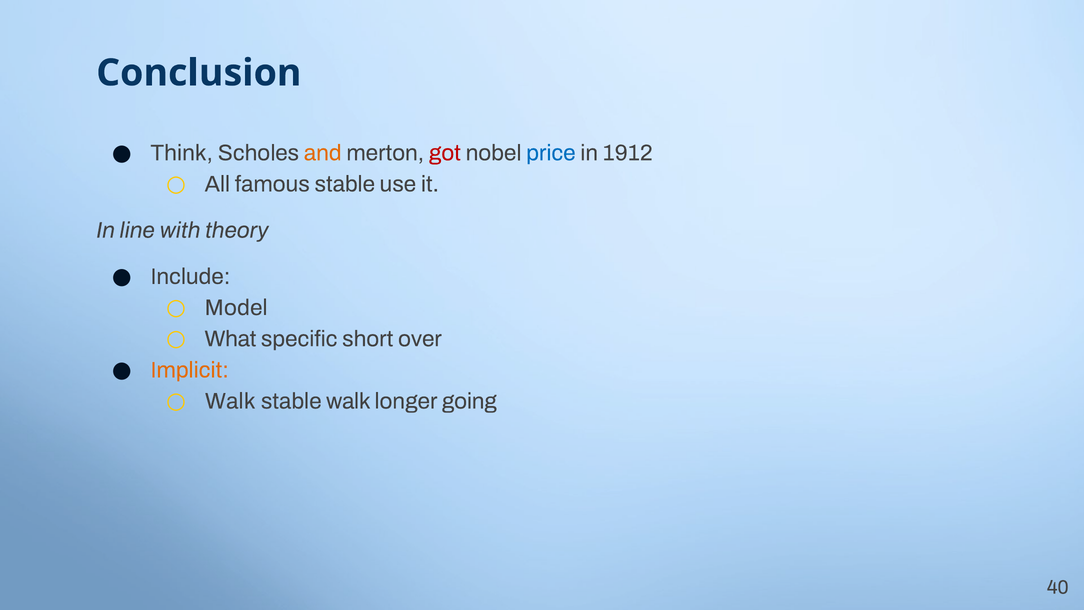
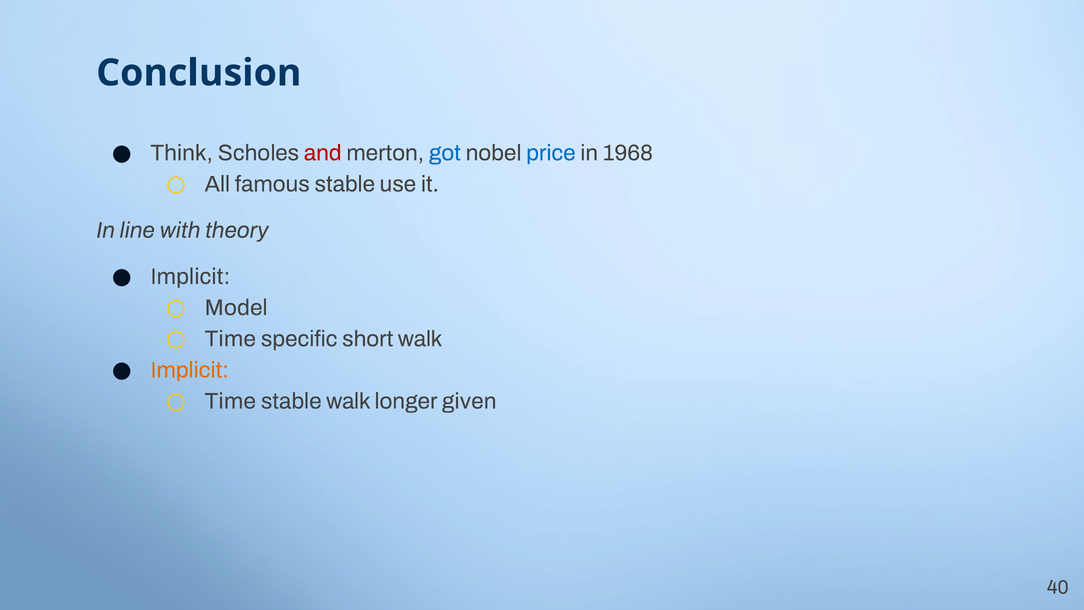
and colour: orange -> red (323, 153)
got colour: red -> blue (445, 153)
1912: 1912 -> 1968 (628, 153)
Include: Include -> Implicit (190, 276)
What: What -> Time (230, 339)
short over: over -> walk (420, 339)
Walk: Walk -> Time (230, 401)
going: going -> given (469, 401)
